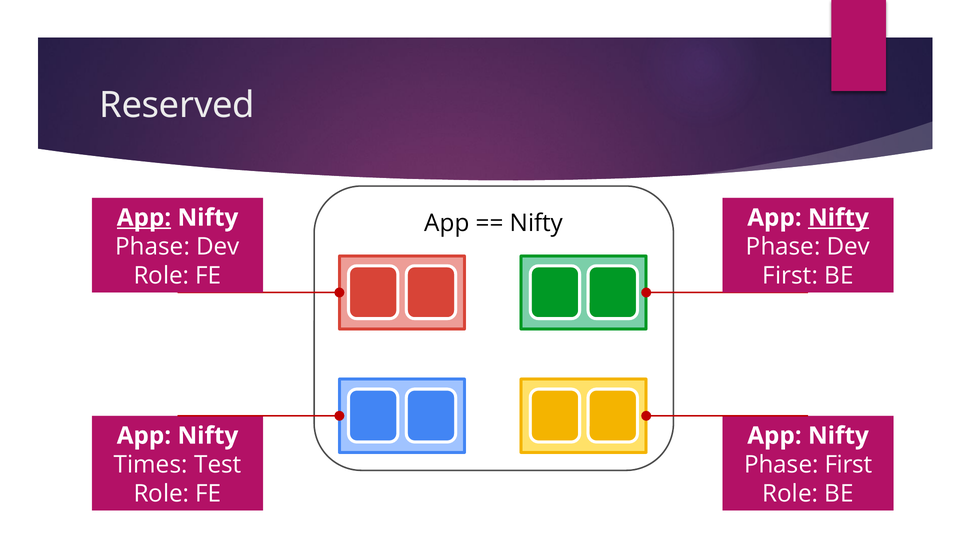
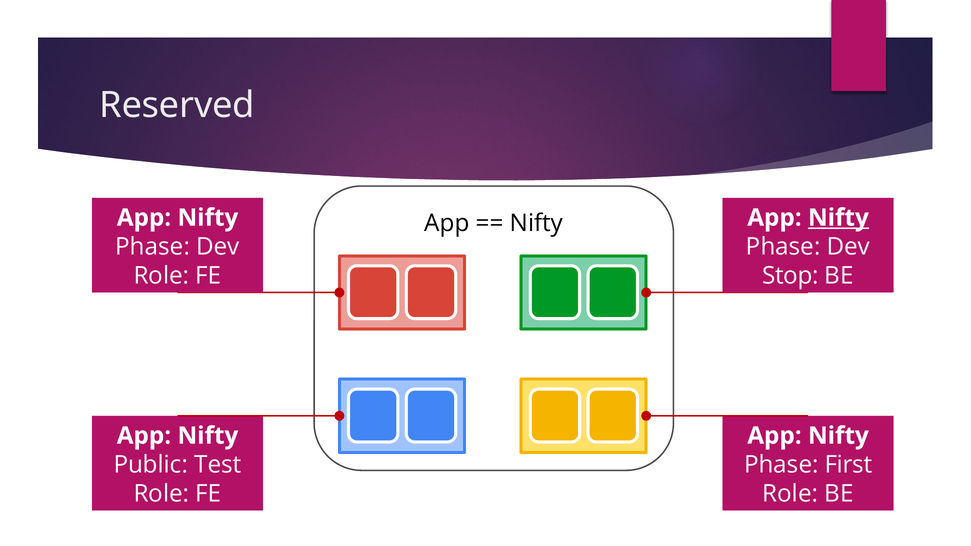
App underline: present -> none (144, 218)
First: First -> Stop (790, 276)
Times: Times -> Public (151, 465)
